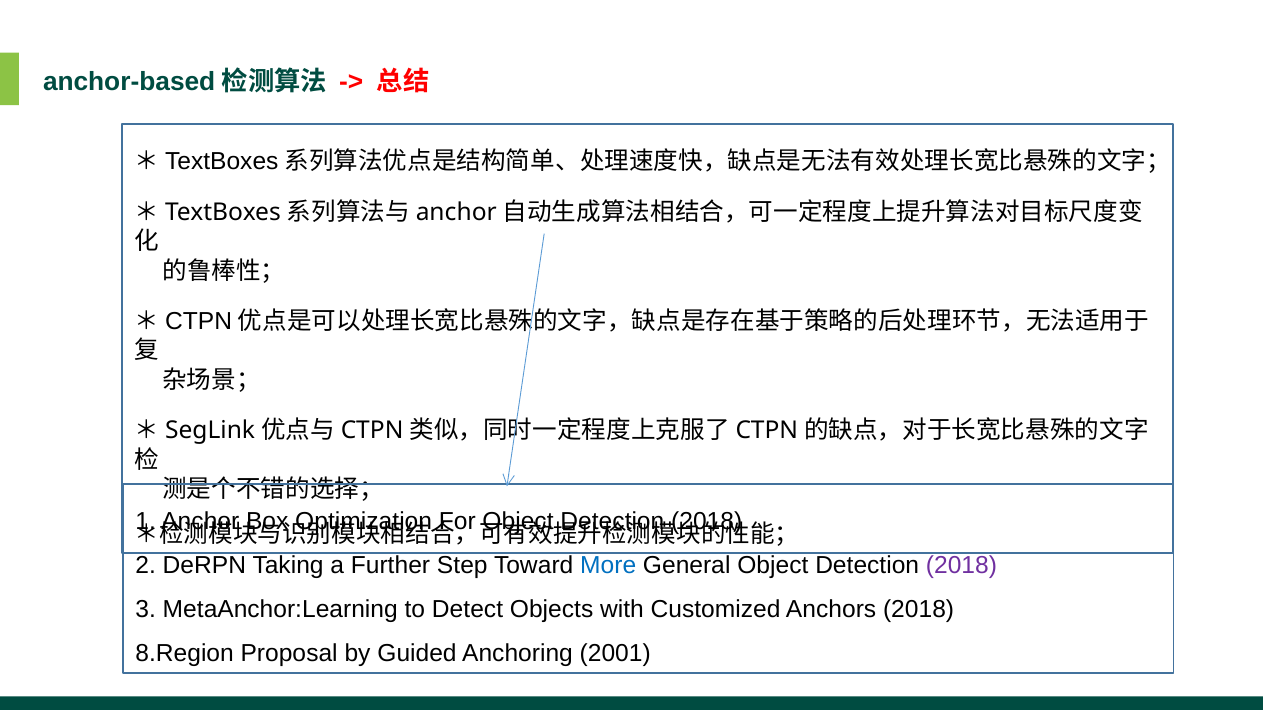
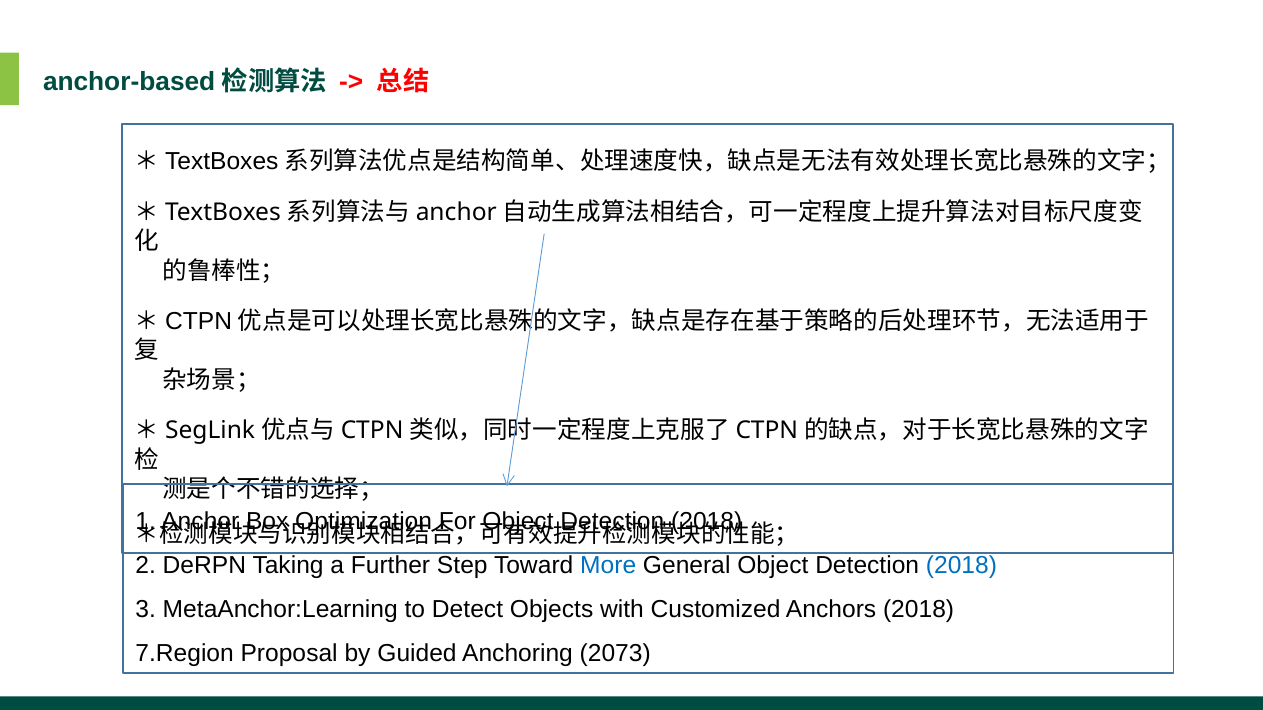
2018 colour: purple -> blue (961, 566)
8.Region: 8.Region -> 7.Region (185, 654)
2001: 2001 -> 2073 (615, 654)
